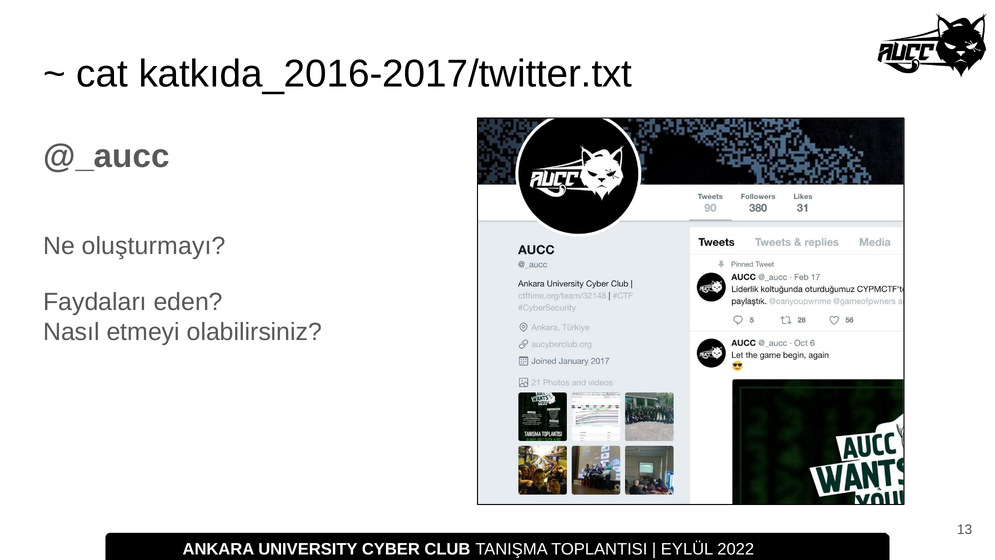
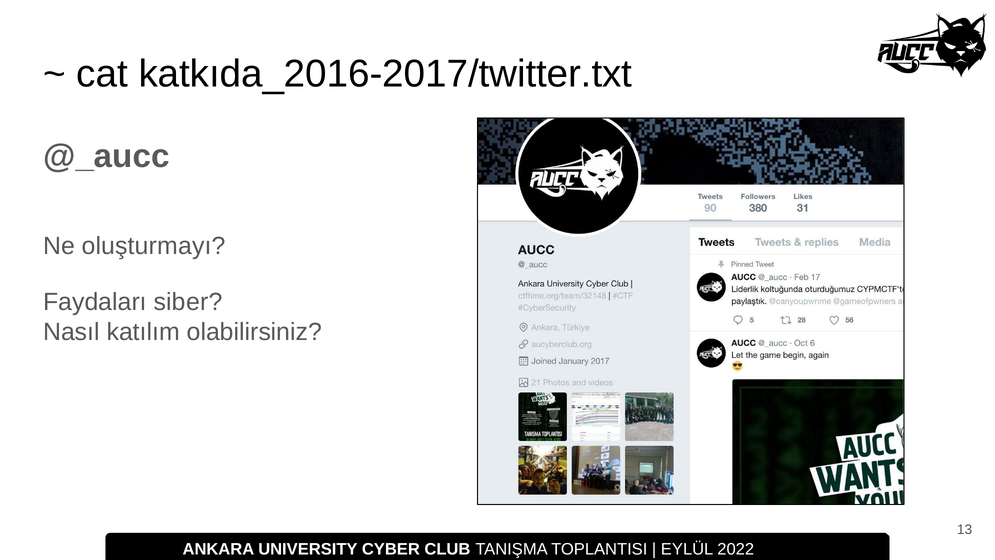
eden: eden -> siber (188, 302)
etmeyi: etmeyi -> katılım (143, 332)
